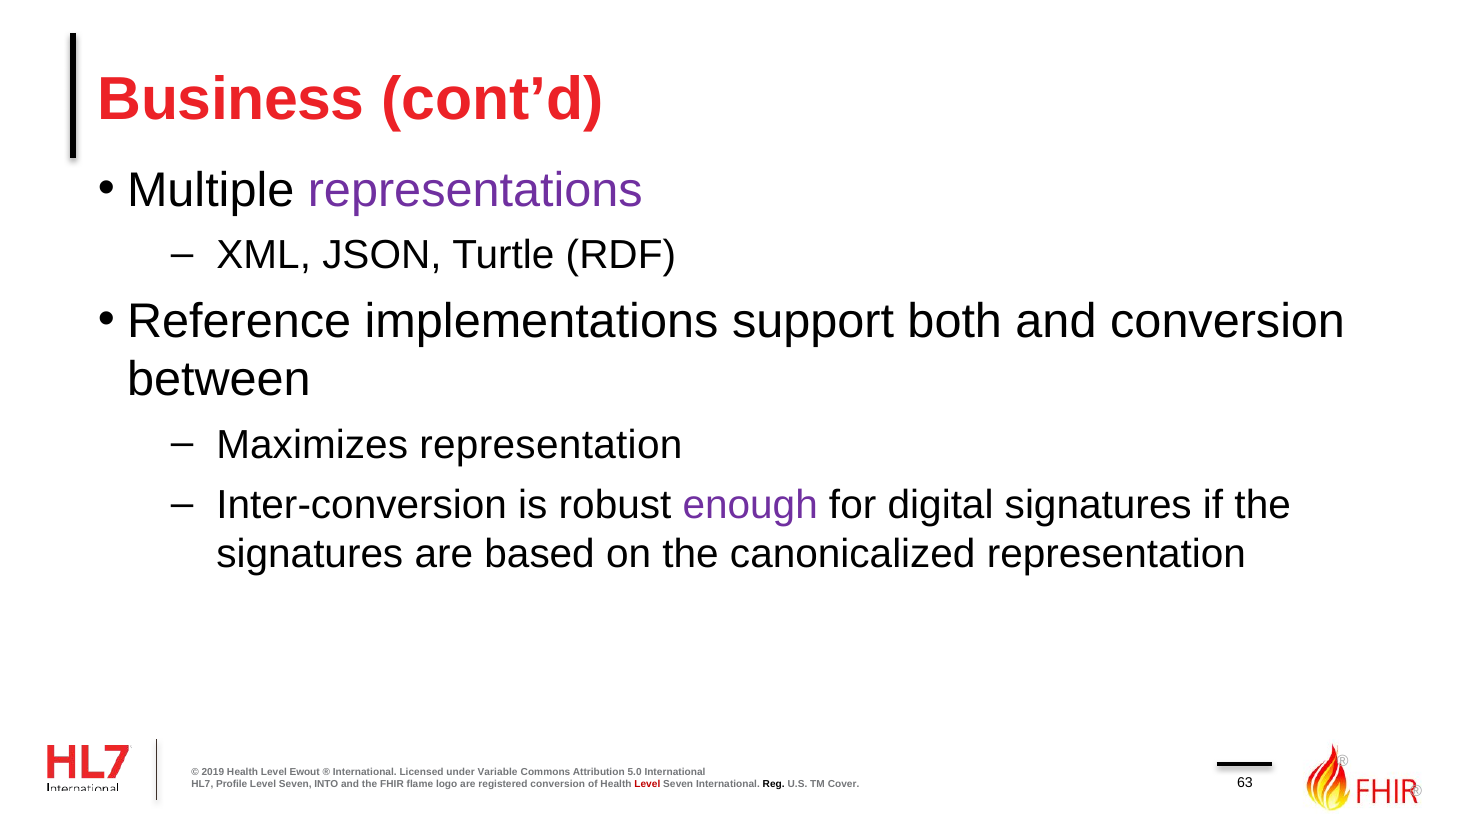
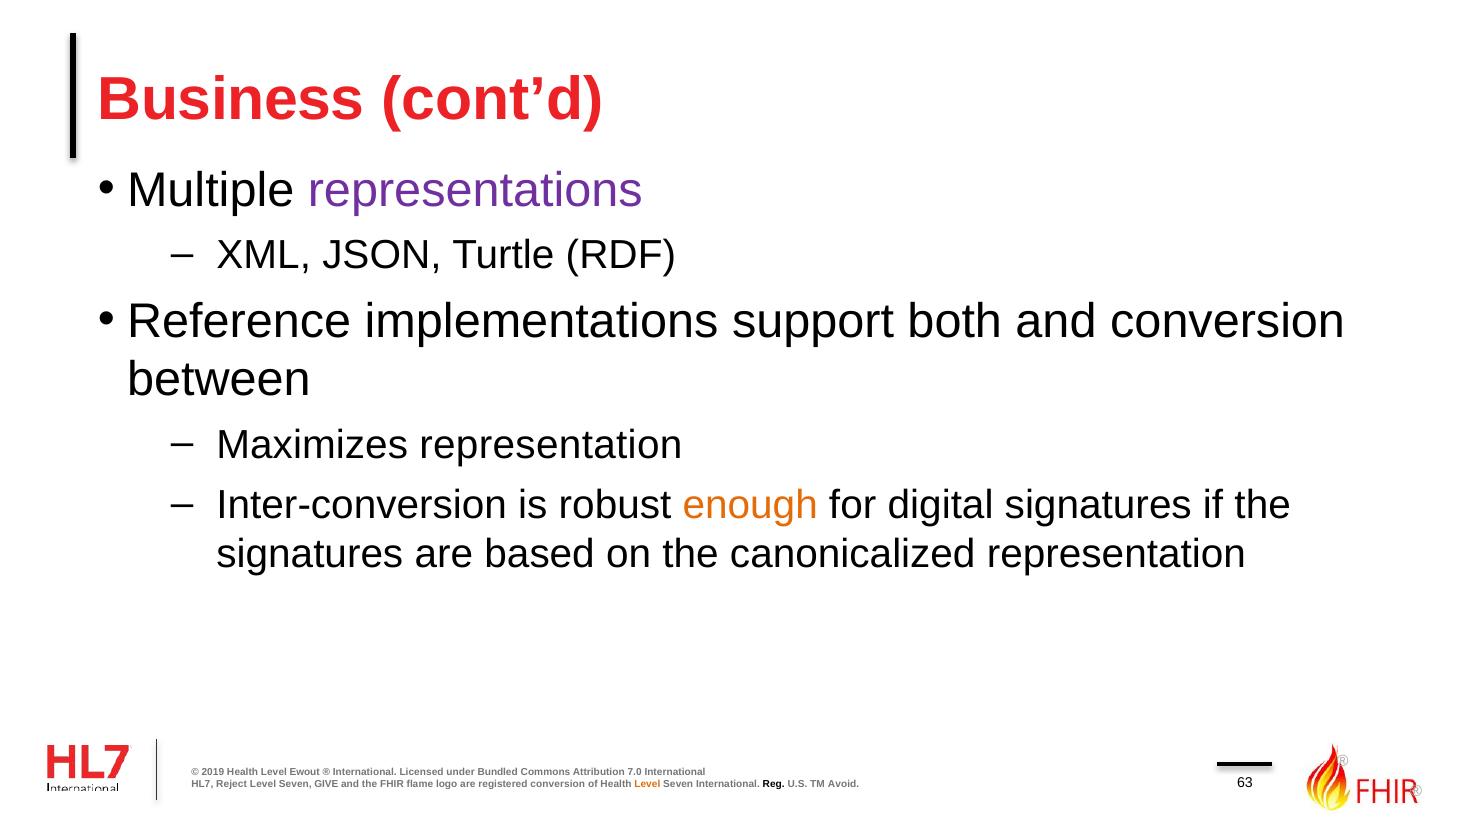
enough colour: purple -> orange (750, 506)
Variable: Variable -> Bundled (498, 772)
5.0: 5.0 -> 7.0 (635, 772)
Profile: Profile -> Reject (232, 784)
INTO: INTO -> GIVE (326, 784)
Level colour: red -> orange (647, 784)
Cover: Cover -> Avoid (844, 784)
